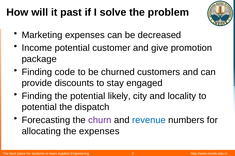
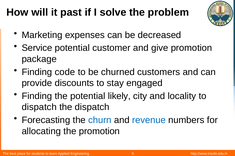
Income: Income -> Service (37, 48)
potential: potential -> dispatch (39, 108)
churn colour: purple -> blue (100, 121)
the expenses: expenses -> promotion (99, 132)
